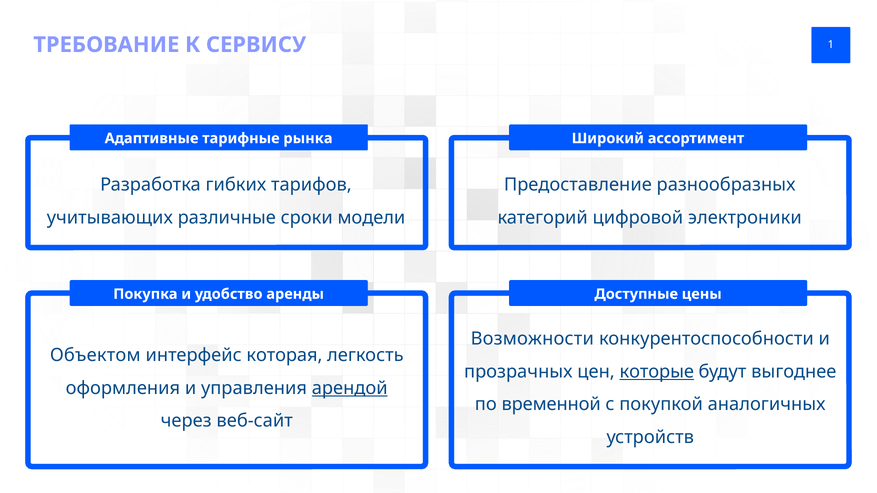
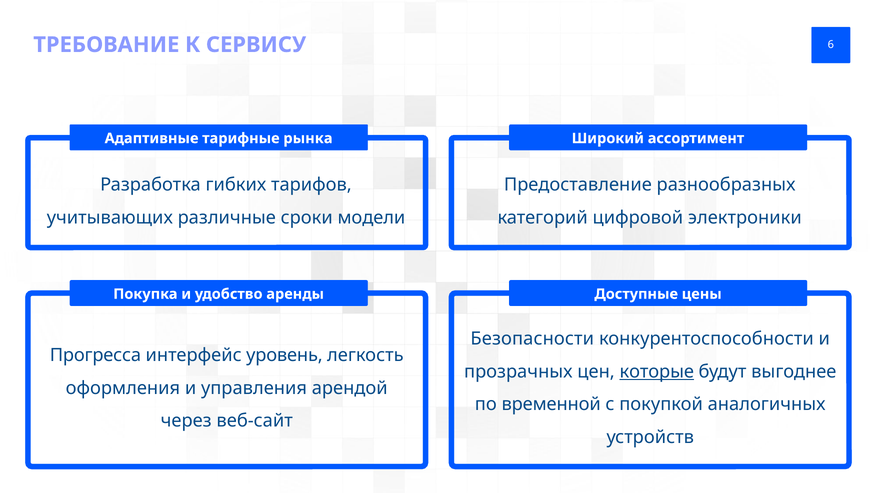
1: 1 -> 6 (831, 45)
Возможности: Возможности -> Безопасности (532, 339)
Объектом: Объектом -> Прогресса (95, 355)
которая: которая -> уровень (284, 355)
арендой underline: present -> none (350, 388)
